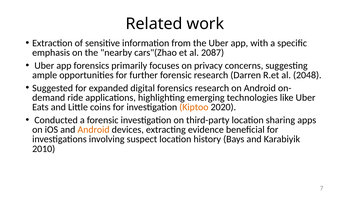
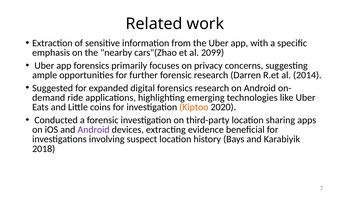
2087: 2087 -> 2099 (213, 53)
2048: 2048 -> 2014 (307, 75)
Android colour: orange -> purple (94, 130)
2010: 2010 -> 2018 (44, 149)
